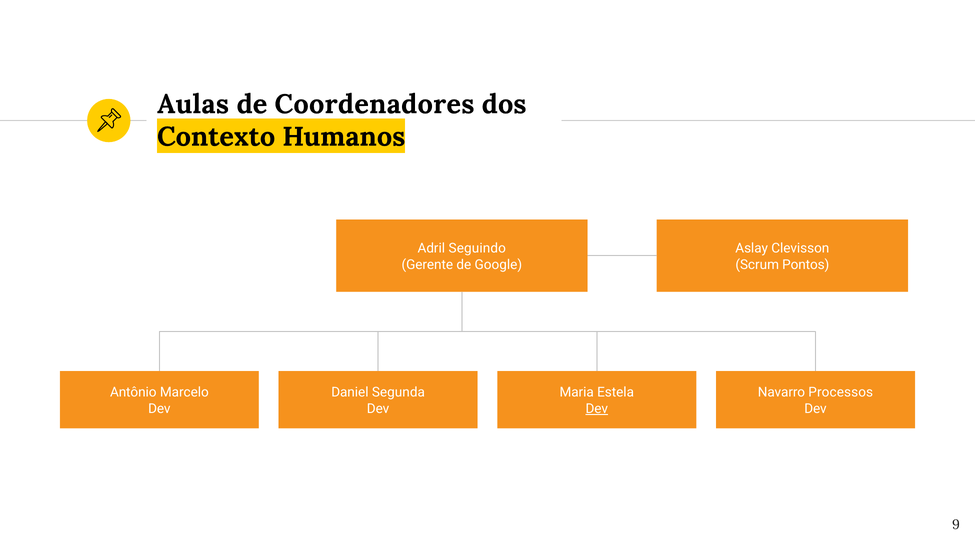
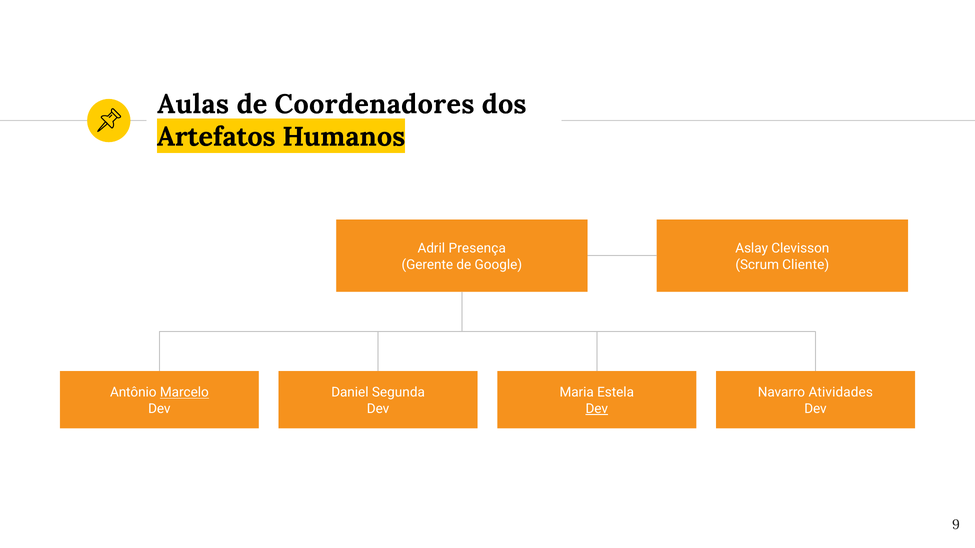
Contexto: Contexto -> Artefatos (216, 137)
Seguindo: Seguindo -> Presença (477, 249)
Pontos: Pontos -> Cliente (806, 265)
Marcelo underline: none -> present (184, 393)
Processos: Processos -> Atividades (841, 393)
